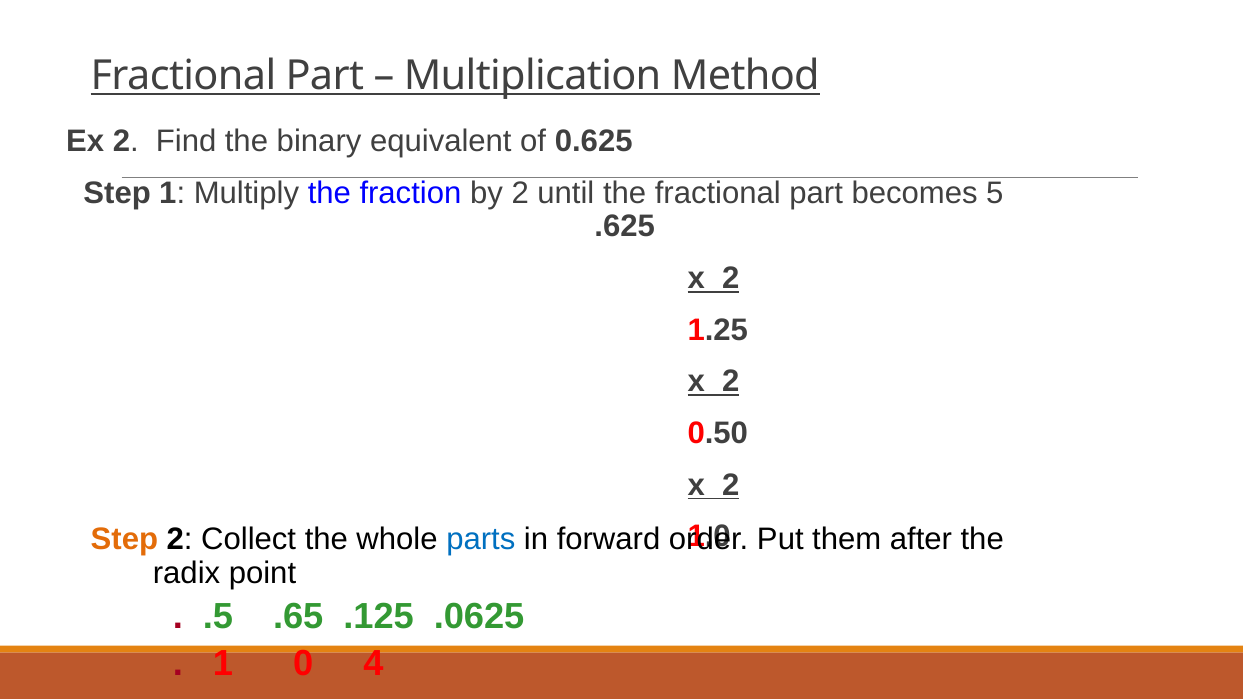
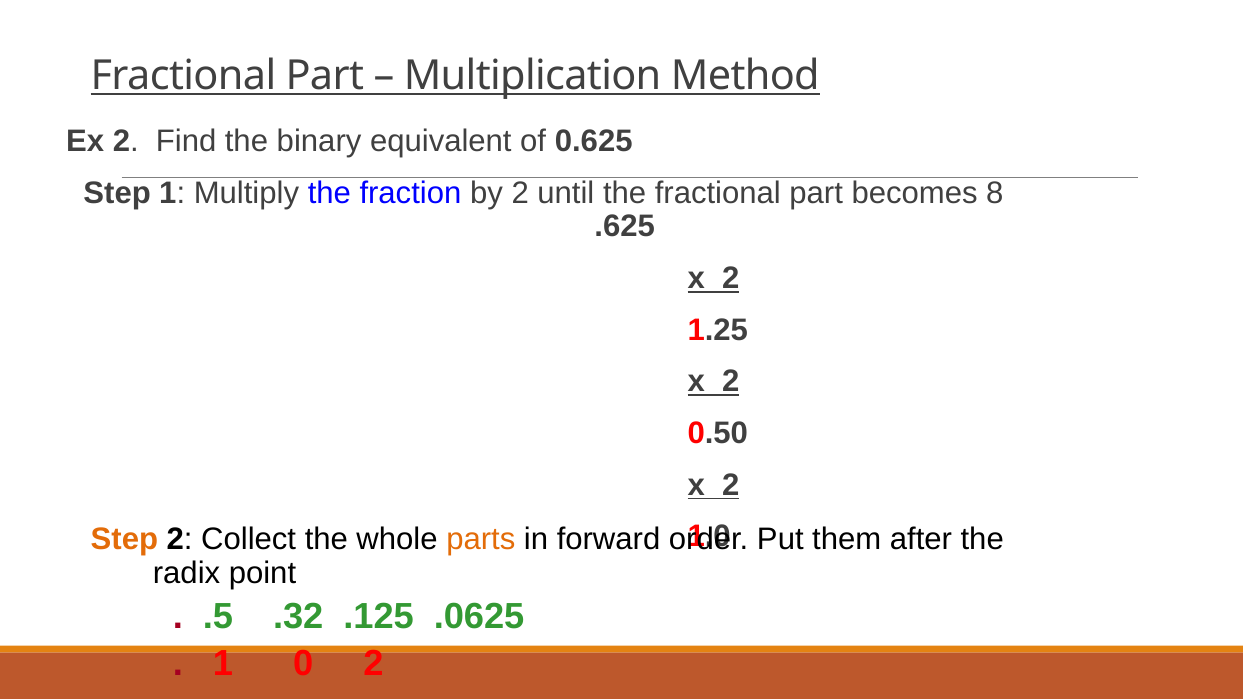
5: 5 -> 8 (995, 193)
parts colour: blue -> orange (481, 539)
.65: .65 -> .32 (298, 617)
0 4: 4 -> 2 (374, 664)
